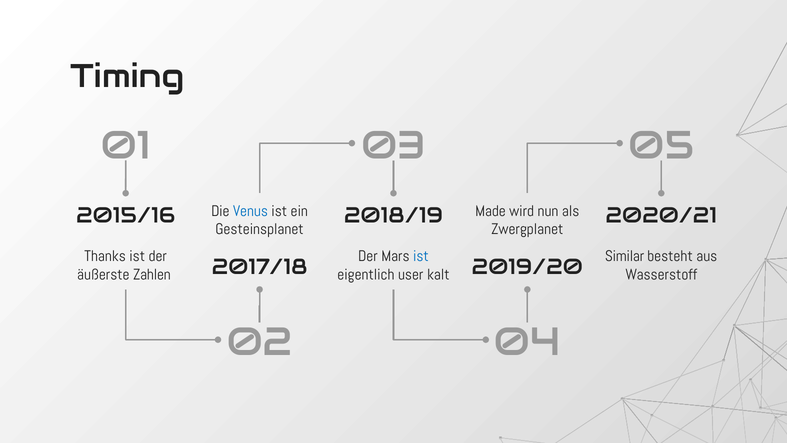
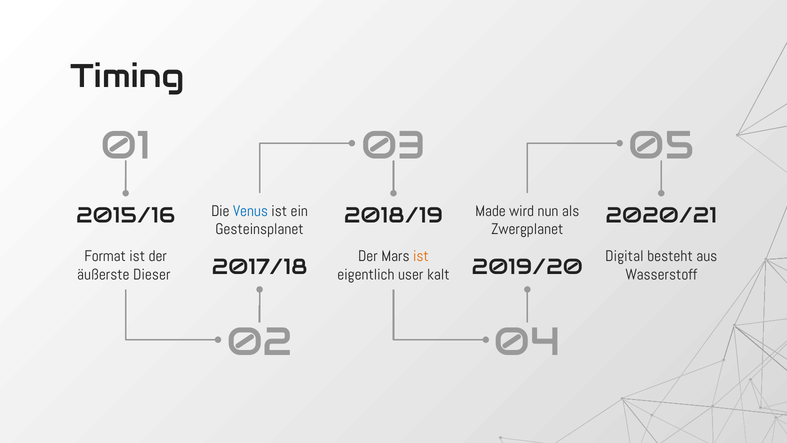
Thanks: Thanks -> Format (105, 256)
ist colour: blue -> orange (421, 256)
Similar: Similar -> Digital (624, 256)
Zahlen: Zahlen -> Dieser (152, 274)
